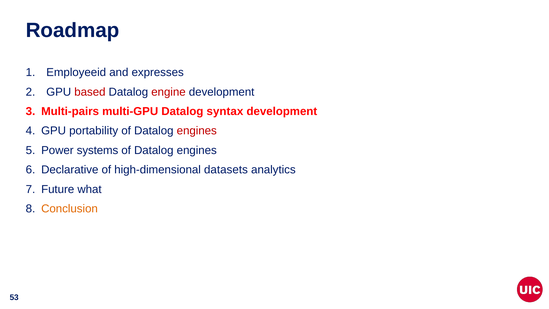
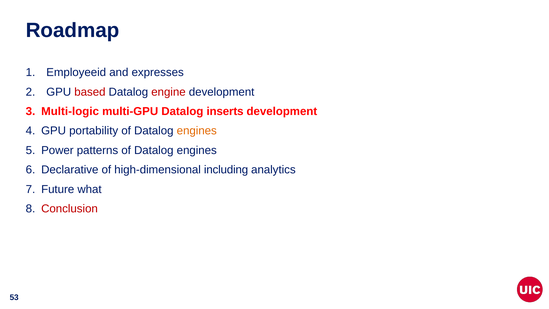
Multi-pairs: Multi-pairs -> Multi-logic (70, 111)
syntax: syntax -> inserts (225, 111)
engines colour: red -> orange (197, 131)
systems: systems -> patterns (97, 150)
datasets: datasets -> including (226, 170)
Conclusion colour: orange -> red (70, 209)
